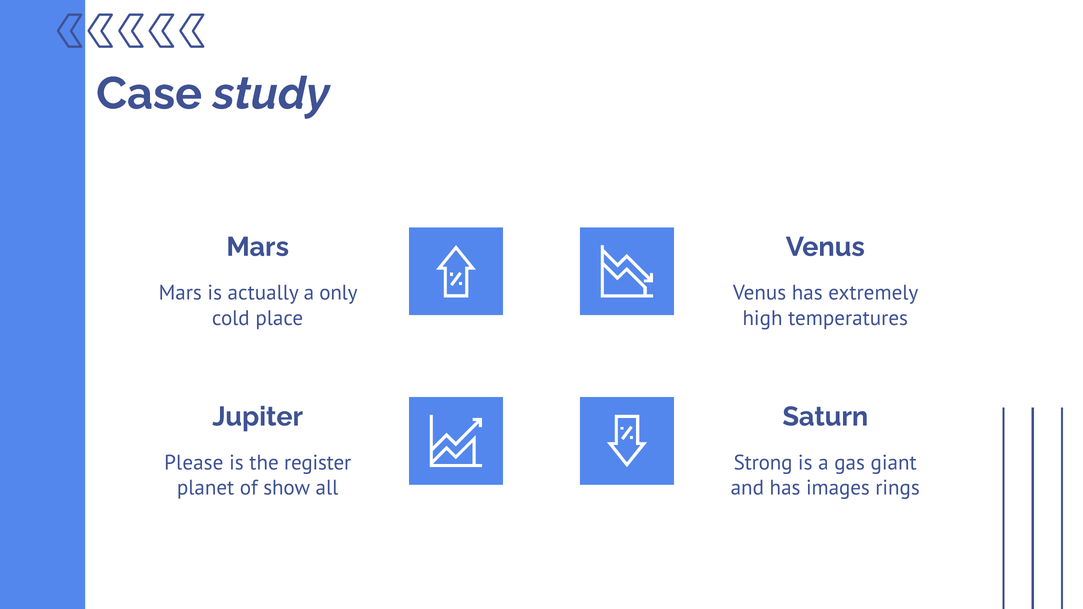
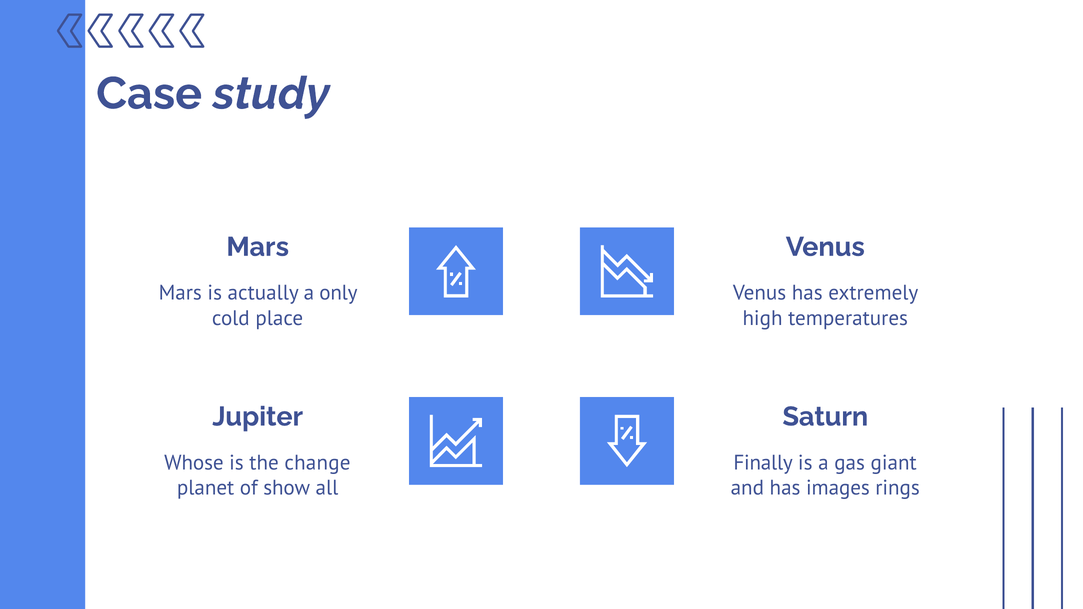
Please: Please -> Whose (194, 463)
register: register -> change (317, 463)
Strong: Strong -> Finally (763, 463)
